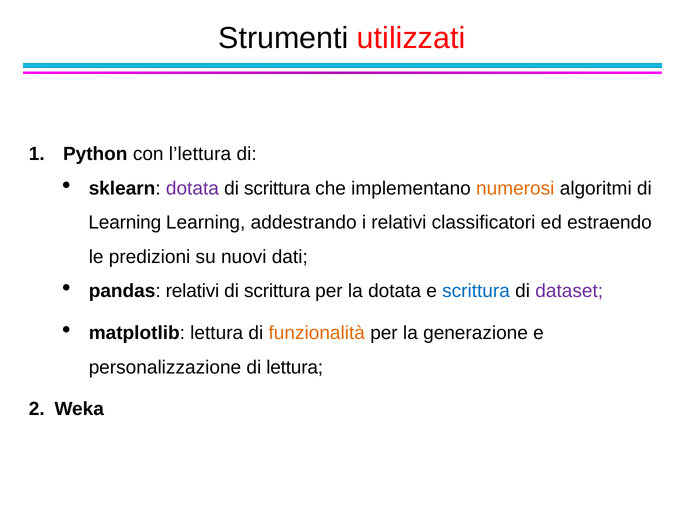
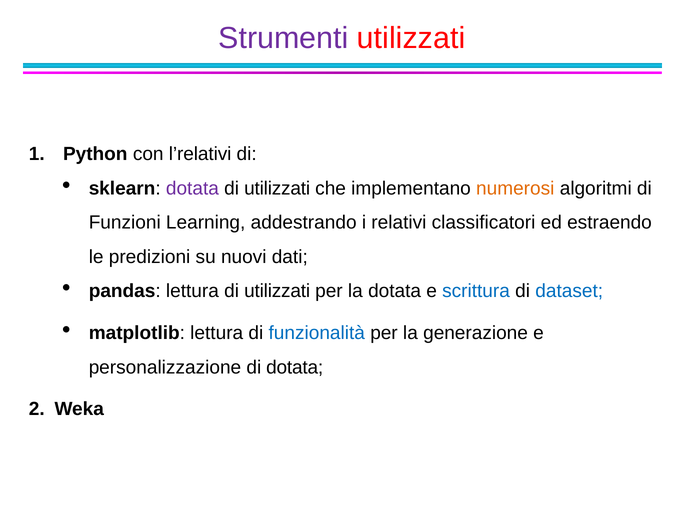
Strumenti colour: black -> purple (283, 38)
l’lettura: l’lettura -> l’relativi (200, 154)
scrittura: scrittura -> utilizzati (277, 188)
Learning: Learning -> Funzioni (125, 223)
pandas relativi: relativi -> lettura (192, 291)
scrittura: scrittura -> utilizzati (277, 291)
dataset colour: purple -> blue (569, 291)
funzionalità colour: orange -> blue (317, 333)
di lettura: lettura -> dotata (295, 367)
